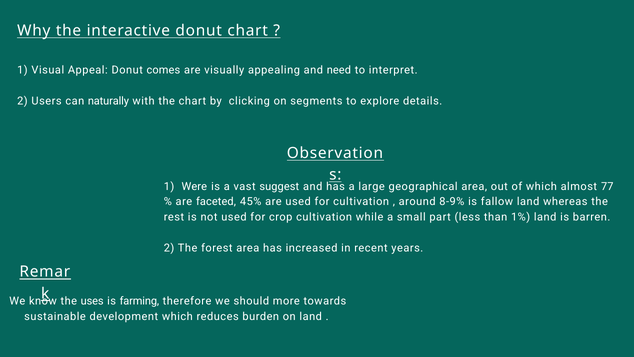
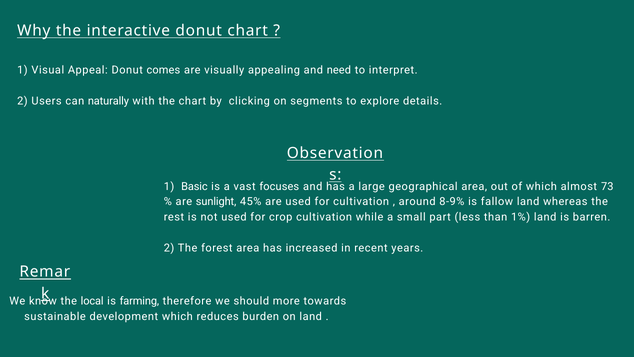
Were: Were -> Basic (194, 186)
suggest: suggest -> focuses (279, 186)
77: 77 -> 73 (607, 186)
faceted: faceted -> sunlight (216, 202)
uses: uses -> local (92, 301)
